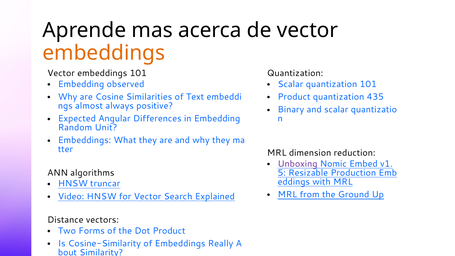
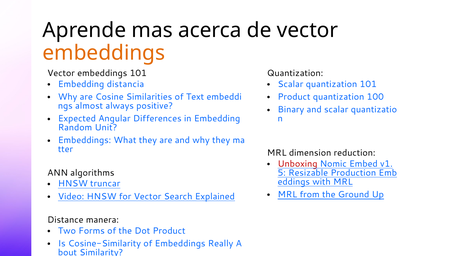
observed: observed -> distancia (125, 84)
435: 435 -> 100 (375, 97)
Unboxing colour: purple -> red (298, 164)
vectors: vectors -> manera (102, 220)
